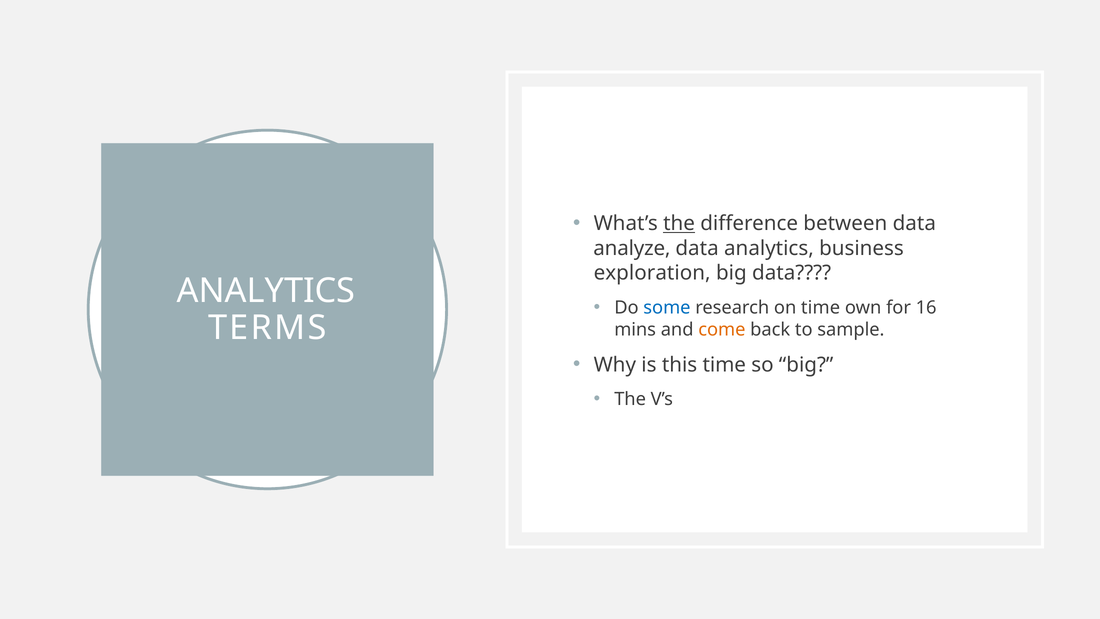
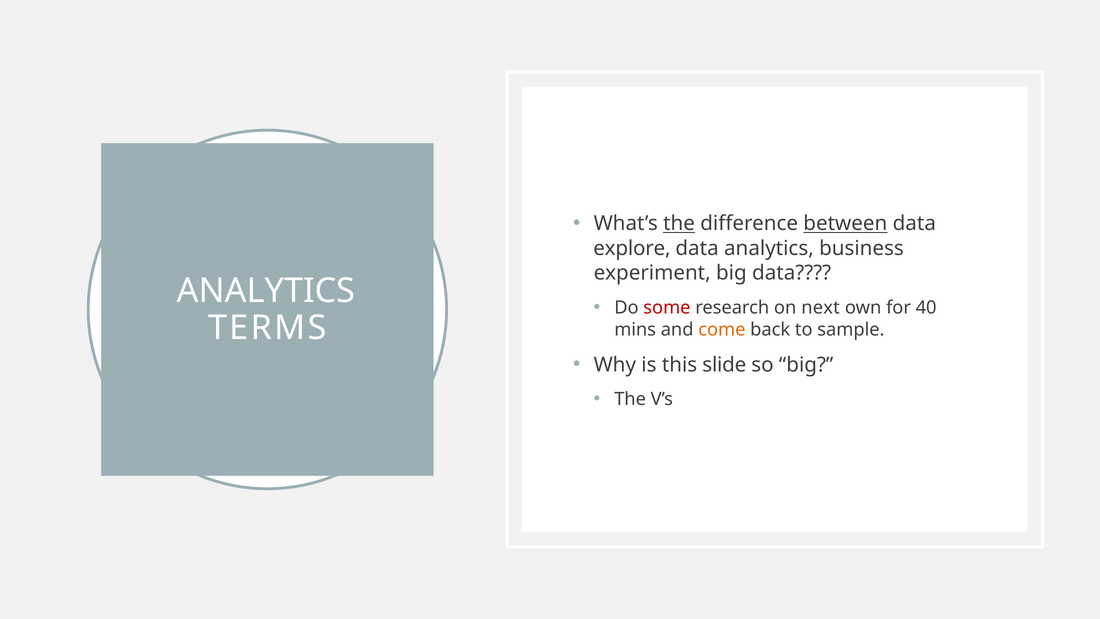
between underline: none -> present (845, 224)
analyze: analyze -> explore (632, 248)
exploration: exploration -> experiment (652, 273)
some colour: blue -> red (667, 308)
on time: time -> next (821, 308)
16: 16 -> 40 (926, 308)
this time: time -> slide (724, 365)
